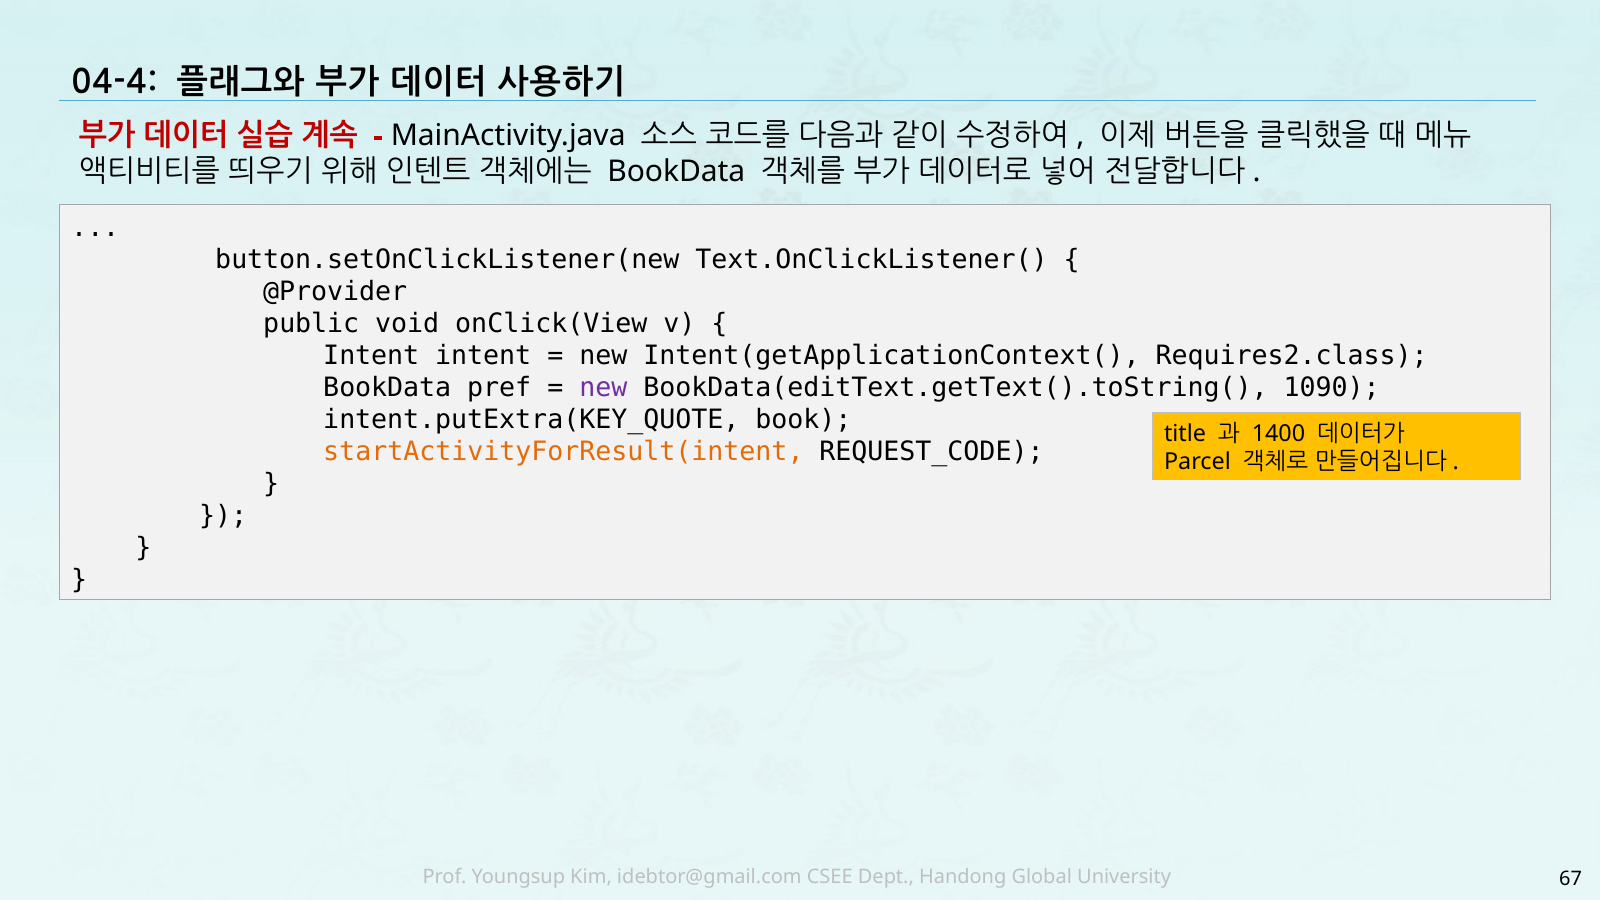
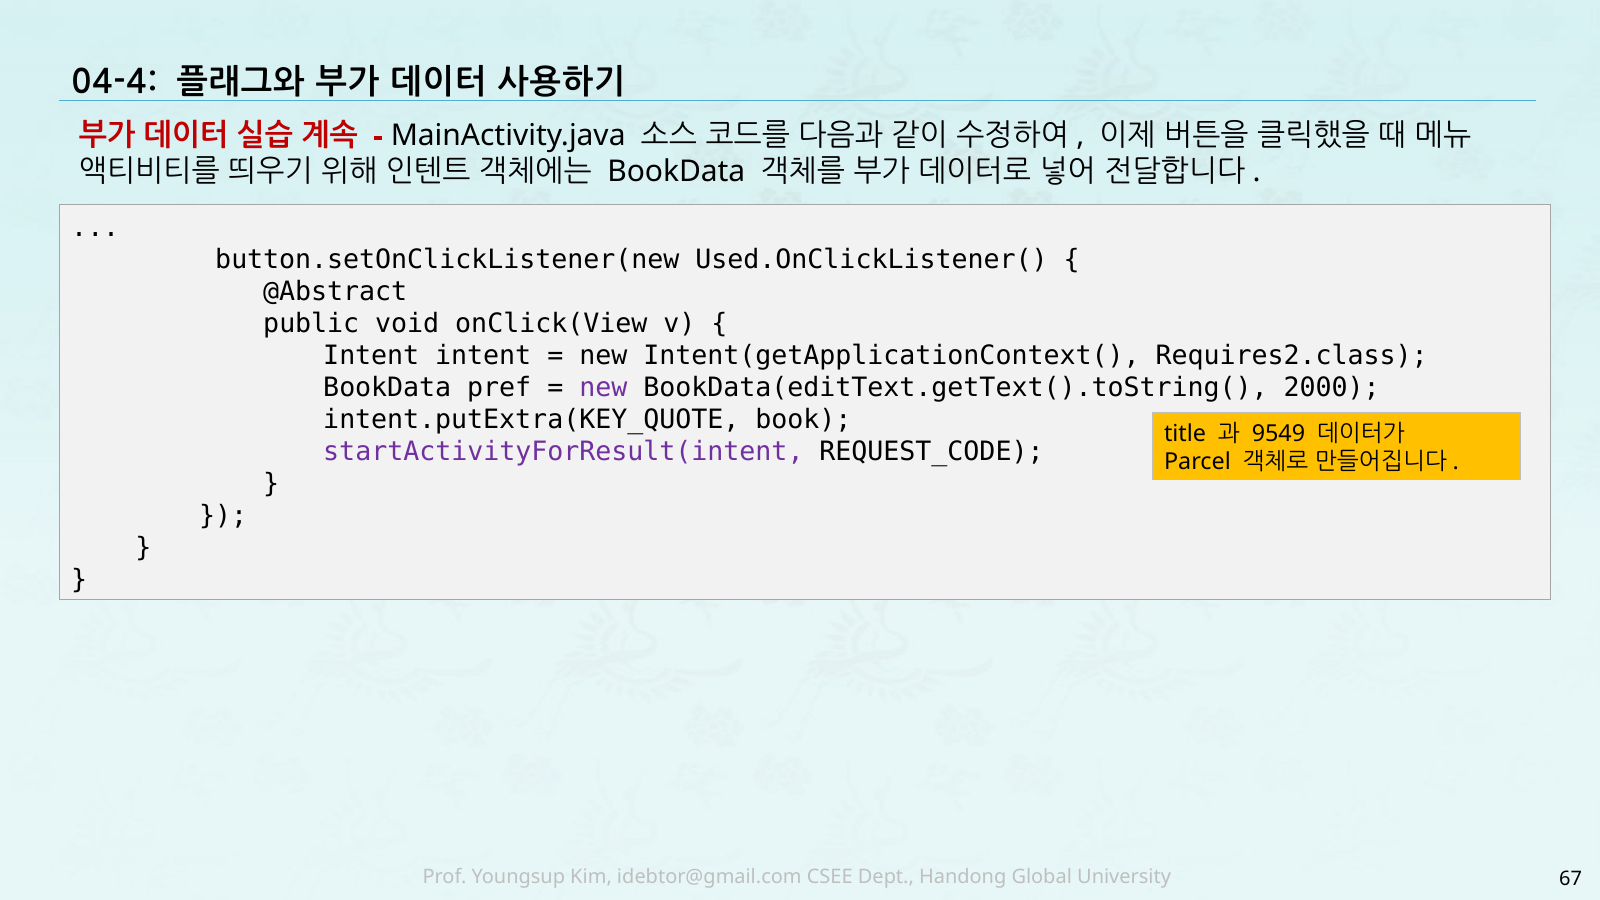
Text.OnClickListener(: Text.OnClickListener( -> Used.OnClickListener( (872, 260)
@Provider: @Provider -> @Abstract (335, 292)
1090: 1090 -> 2000 (1332, 388)
1400: 1400 -> 9549 (1278, 434)
startActivityForResult(intent colour: orange -> purple (563, 452)
